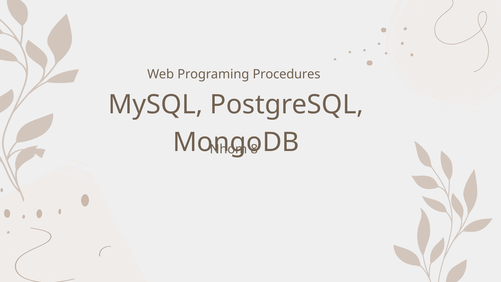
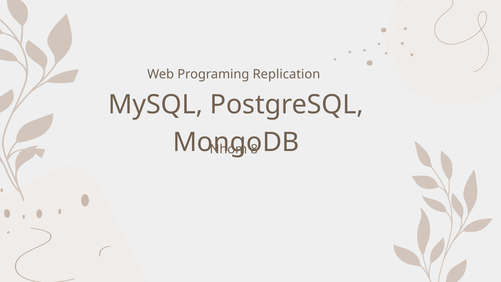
Procedures: Procedures -> Replication (286, 74)
